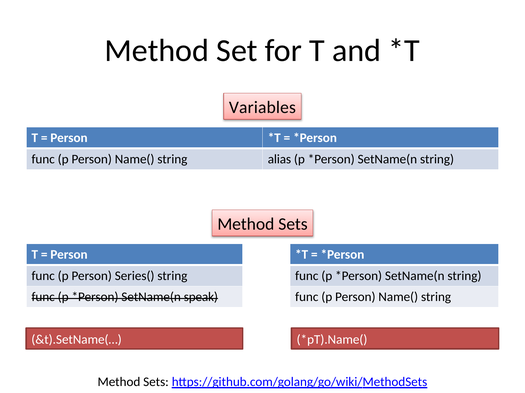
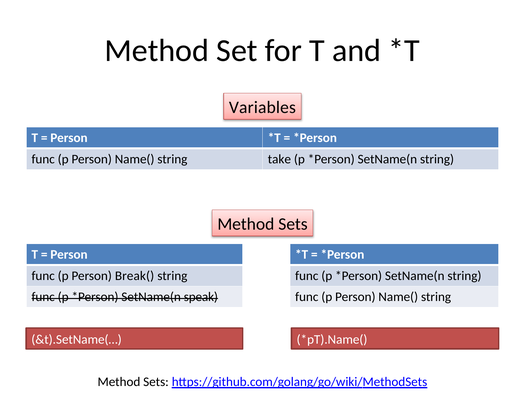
alias: alias -> take (279, 159)
Series(: Series( -> Break( (135, 276)
